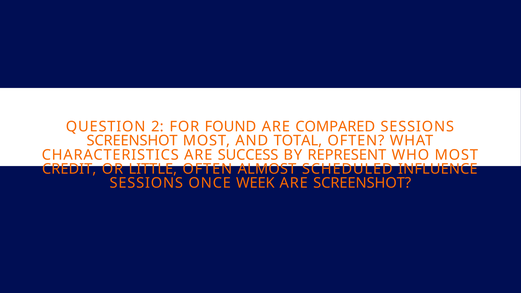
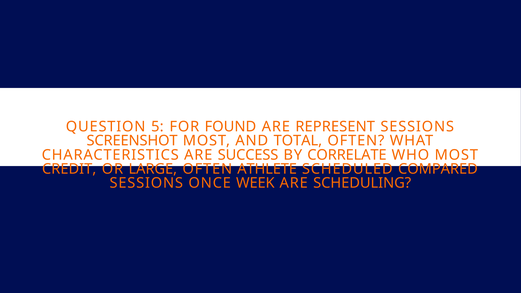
2: 2 -> 5 (157, 127)
COMPARED: COMPARED -> REPRESENT (335, 127)
REPRESENT: REPRESENT -> CORRELATE (347, 155)
LITTLE: LITTLE -> LARGE (153, 169)
ALMOST: ALMOST -> ATHLETE (267, 169)
INFLUENCE: INFLUENCE -> COMPARED (438, 169)
ARE SCREENSHOT: SCREENSHOT -> SCHEDULING (362, 183)
